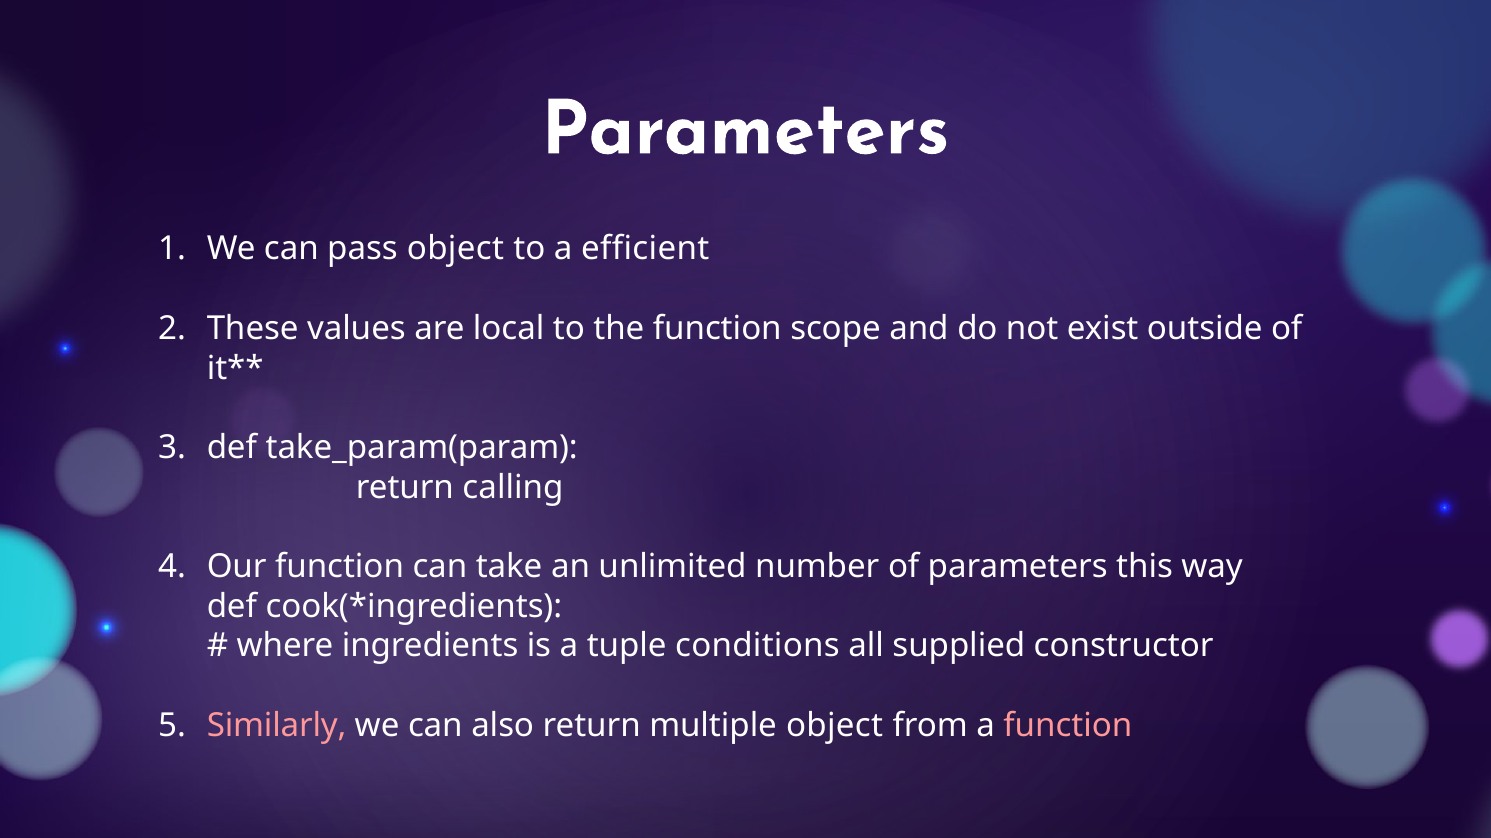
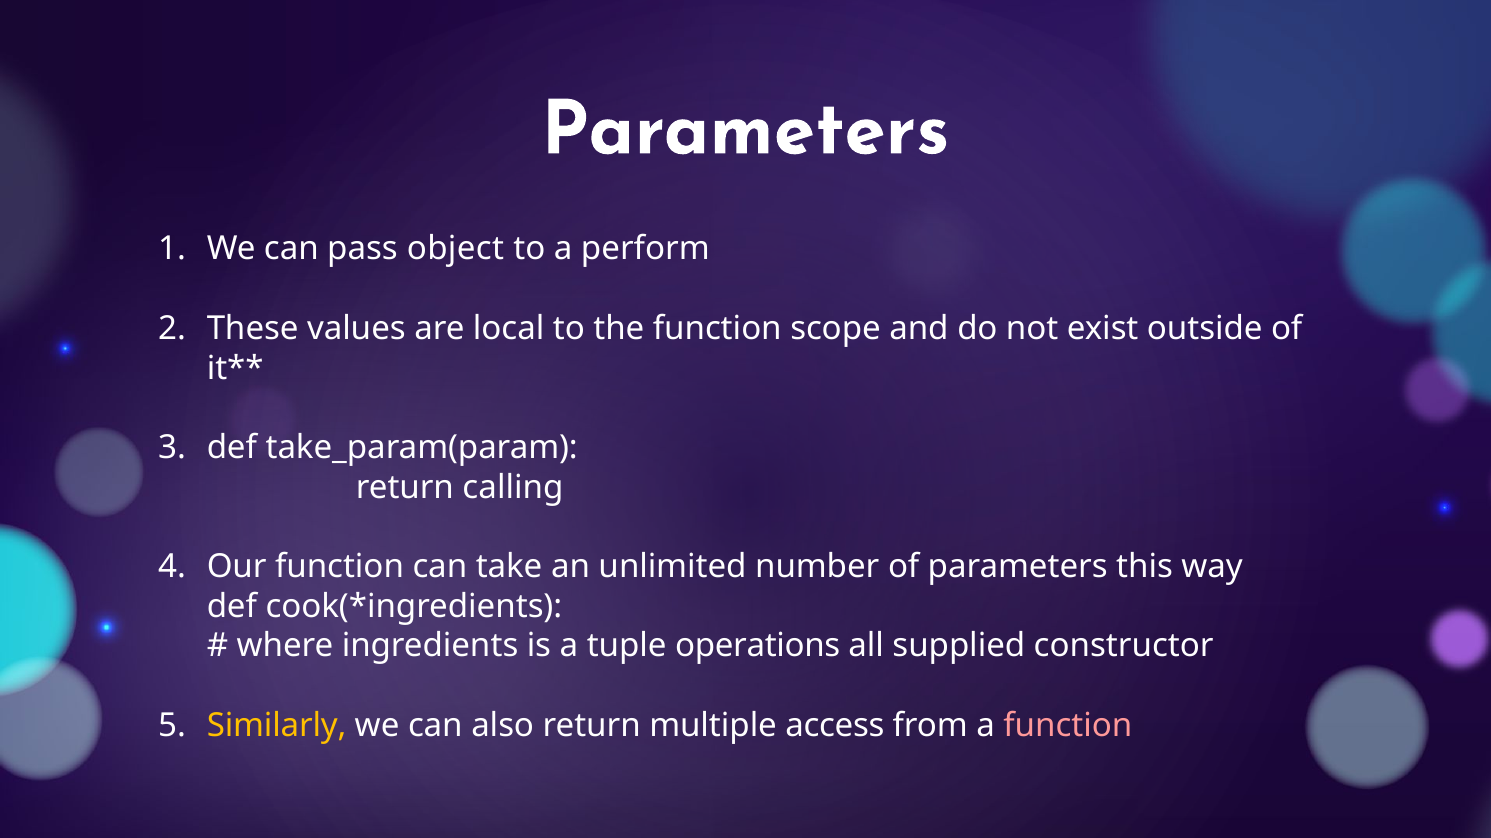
efficient: efficient -> perform (645, 249)
conditions: conditions -> operations (758, 647)
Similarly colour: pink -> yellow (277, 726)
multiple object: object -> access (835, 726)
